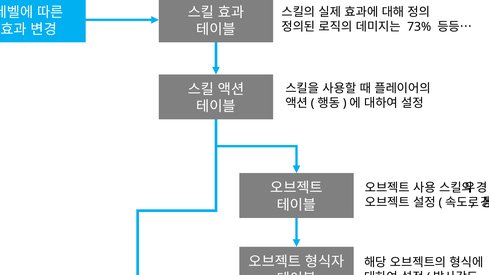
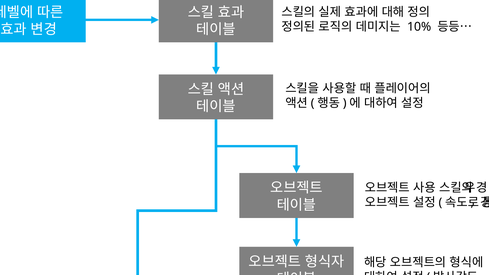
73%: 73% -> 10% (419, 27)
